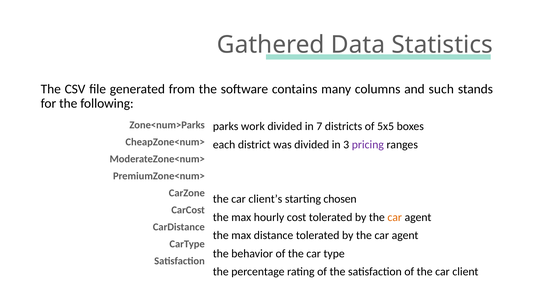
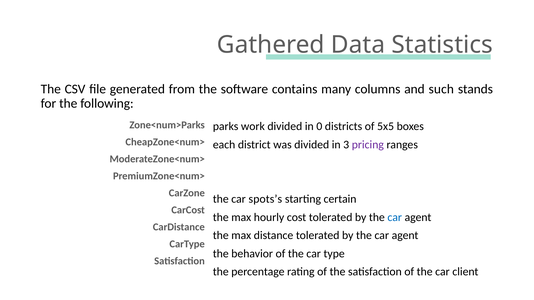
7: 7 -> 0 (319, 127)
client’s: client’s -> spots’s (265, 199)
chosen: chosen -> certain (340, 199)
car colour: orange -> blue (395, 218)
